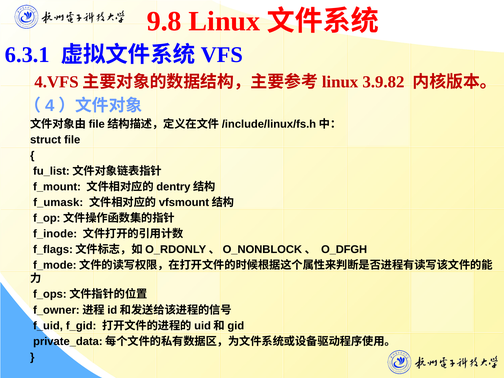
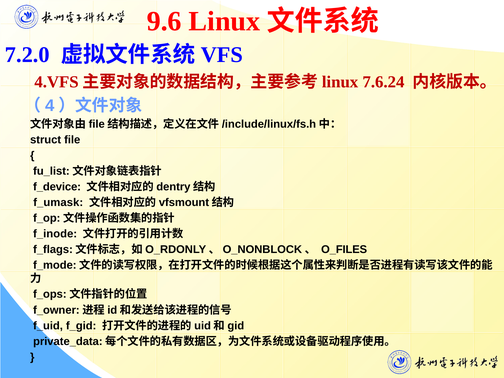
9.8: 9.8 -> 9.6 (164, 21)
6.3.1: 6.3.1 -> 7.2.0 (27, 55)
3.9.82: 3.9.82 -> 7.6.24 (383, 82)
f_mount: f_mount -> f_device (57, 187)
O_DFGH: O_DFGH -> O_FILES (344, 250)
